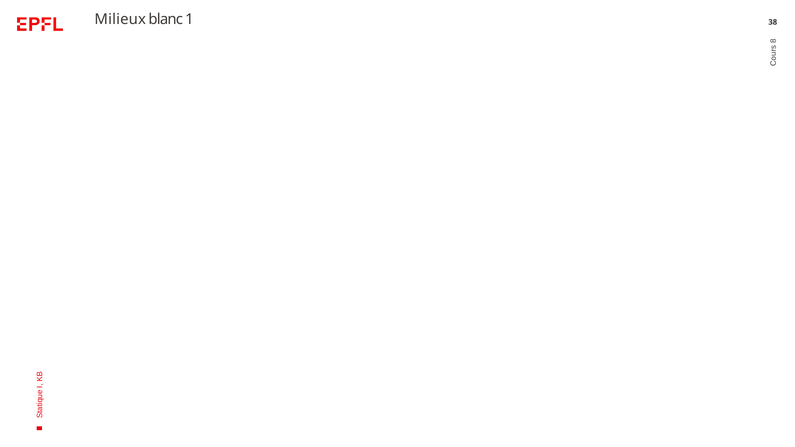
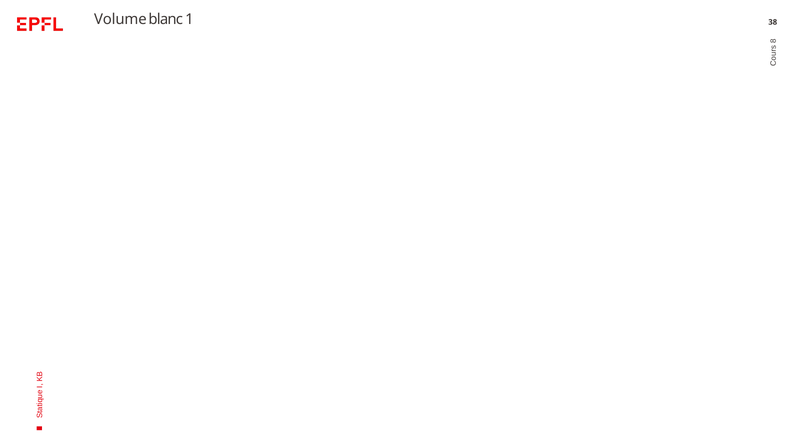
Milieux: Milieux -> Volume (120, 19)
